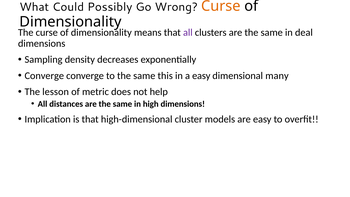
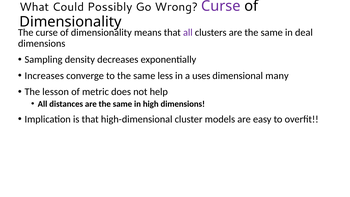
Curse colour: orange -> purple (221, 6)
Converge: Converge -> Increases (44, 76)
this: this -> less (165, 76)
a easy: easy -> uses (201, 76)
